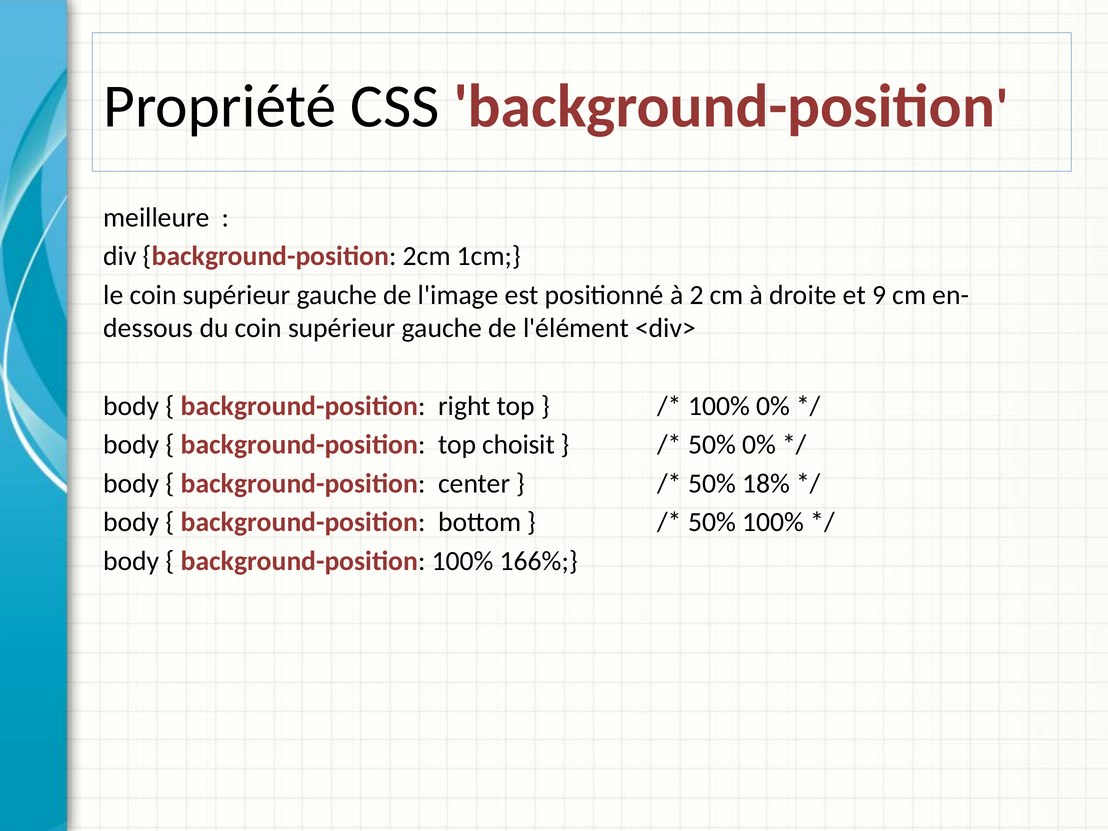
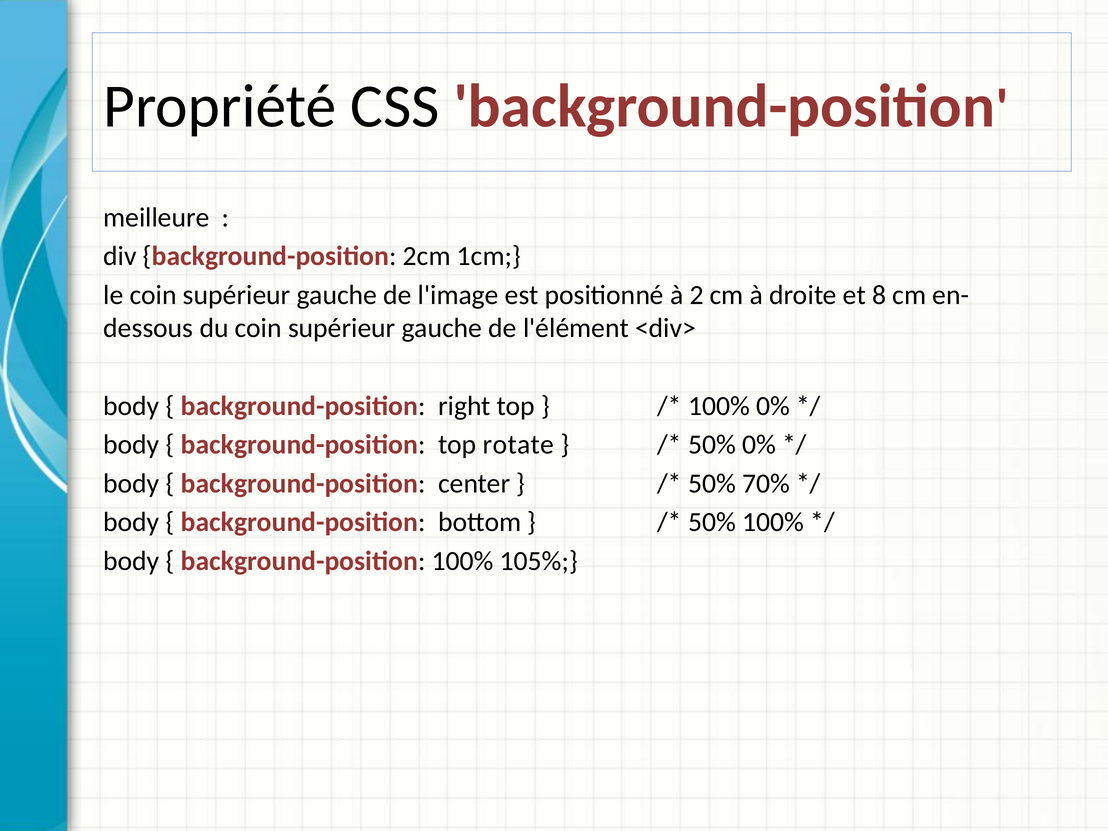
9: 9 -> 8 (879, 295)
choisit: choisit -> rotate (518, 445)
18%: 18% -> 70% (766, 483)
166%: 166% -> 105% (539, 561)
